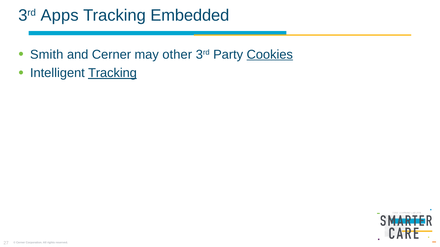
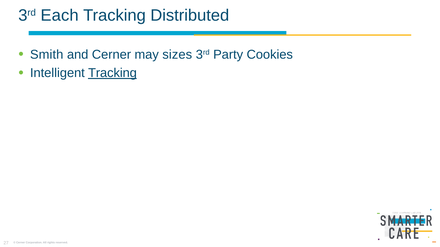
Apps: Apps -> Each (60, 15)
Embedded: Embedded -> Distributed (190, 15)
other: other -> sizes (177, 55)
Cookies underline: present -> none (270, 55)
